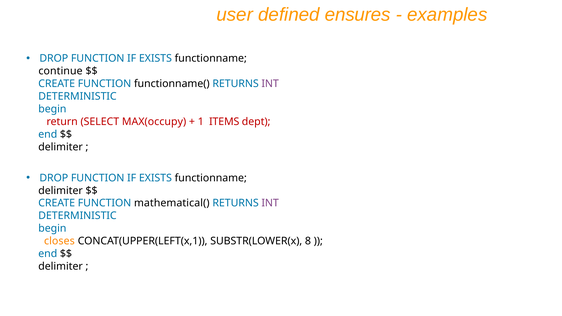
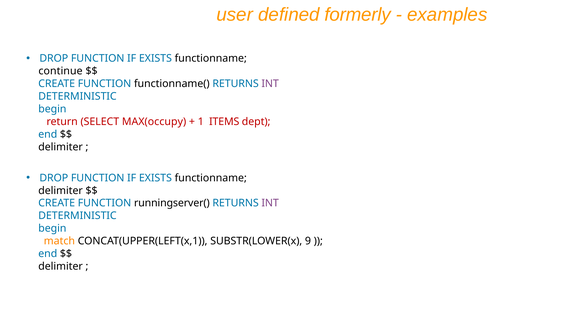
ensures: ensures -> formerly (358, 15)
mathematical(: mathematical( -> runningserver( (172, 203)
closes: closes -> match (59, 241)
8: 8 -> 9 (308, 241)
